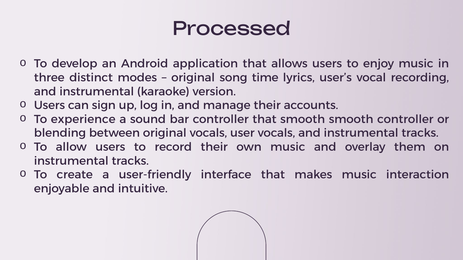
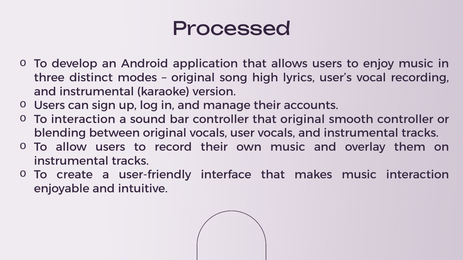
time: time -> high (265, 78)
To experience: experience -> interaction (83, 119)
that smooth: smooth -> original (303, 119)
